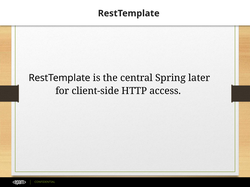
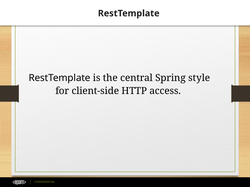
later: later -> style (199, 78)
